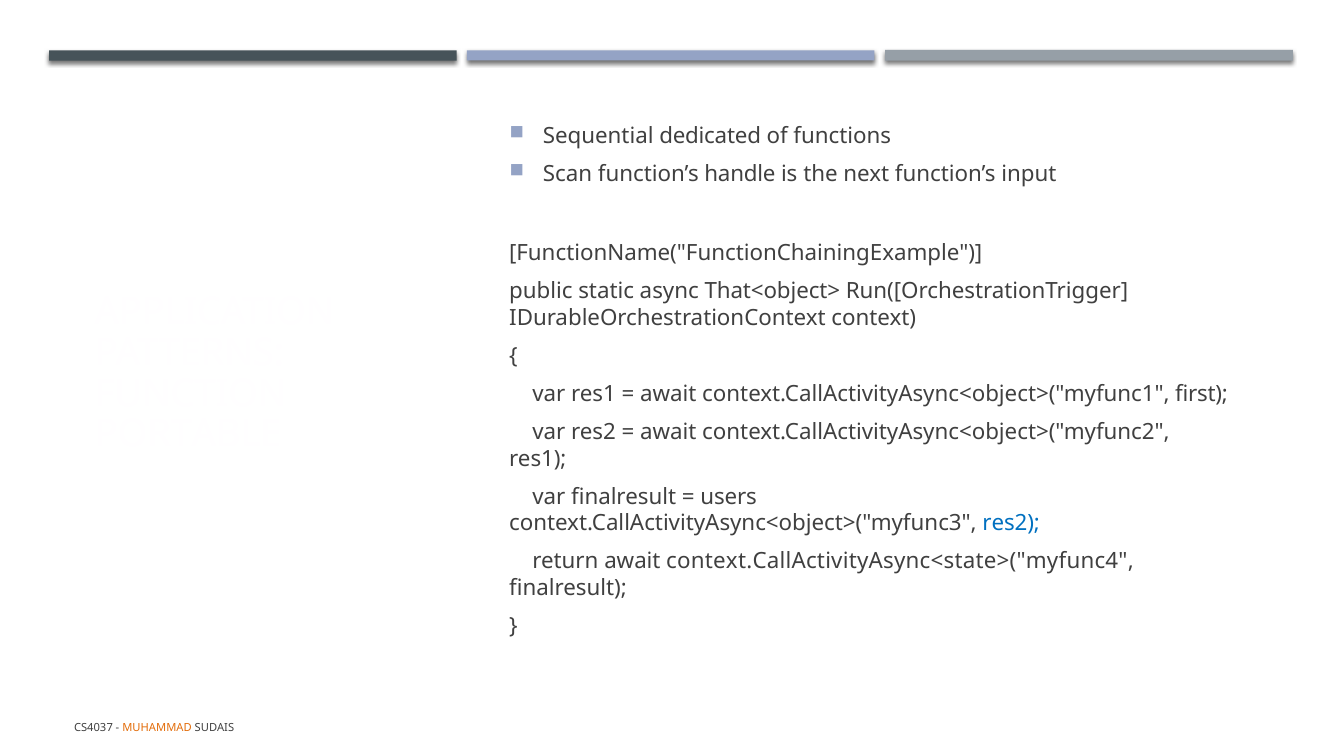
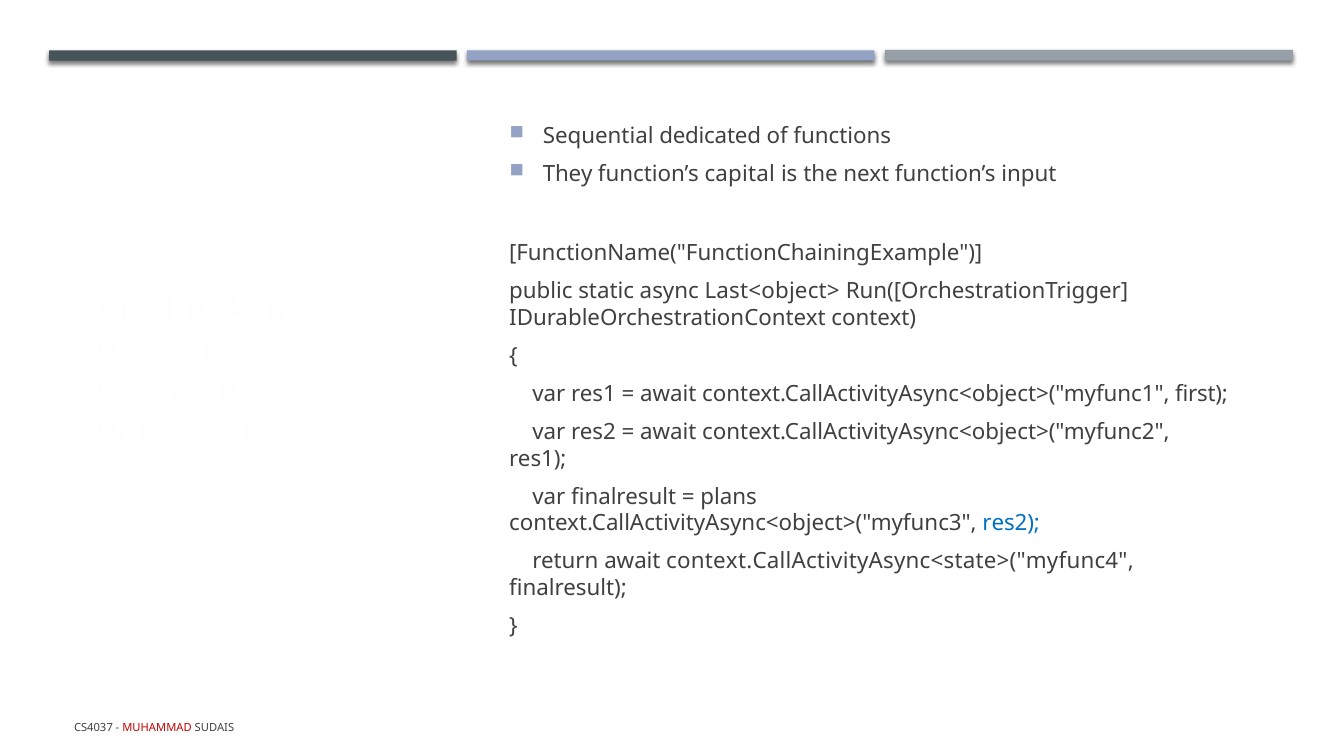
Scan: Scan -> They (568, 174)
handle: handle -> capital (740, 174)
That<object>: That<object> -> Last<object> (772, 291)
users: users -> plans (729, 497)
MUHAMMAD colour: orange -> red (157, 728)
